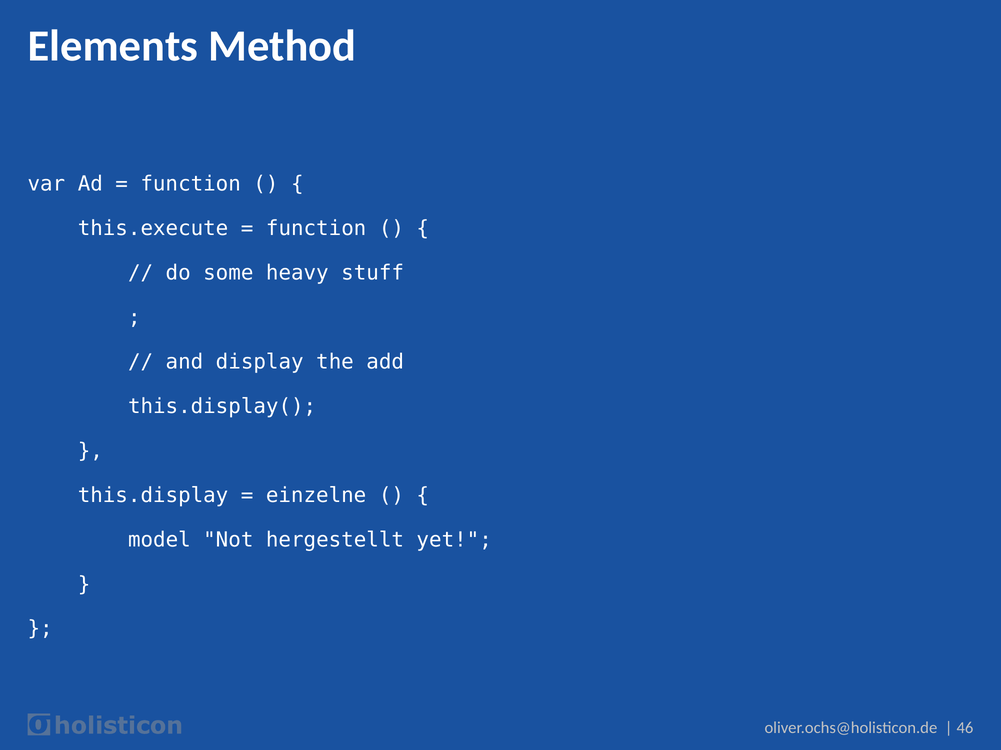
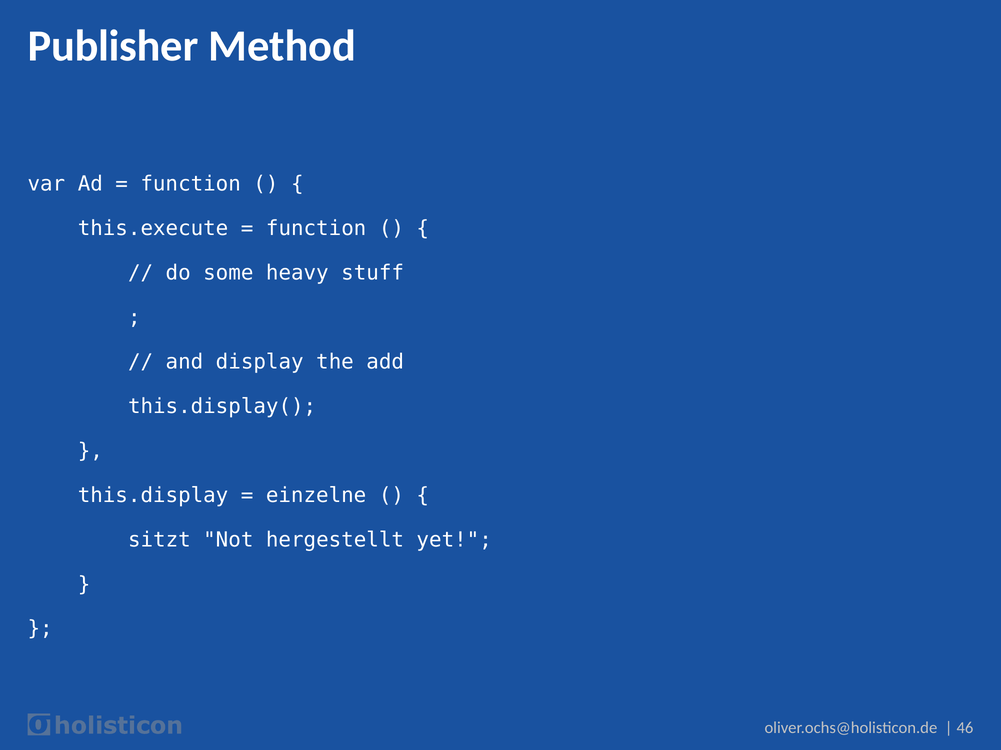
Elements: Elements -> Publisher (113, 46)
model: model -> sitzt (159, 540)
